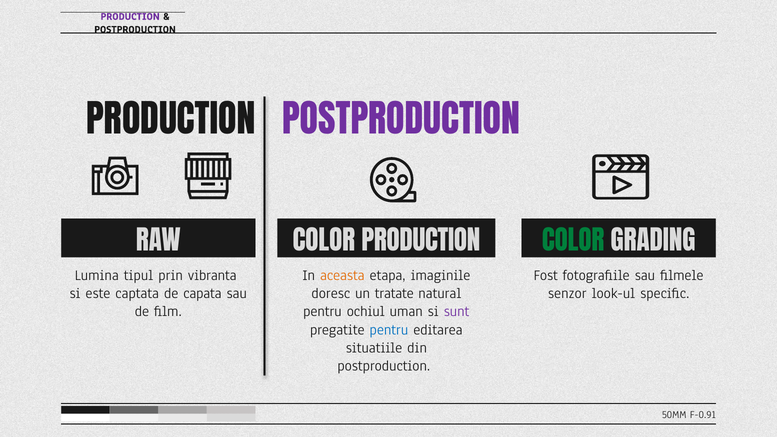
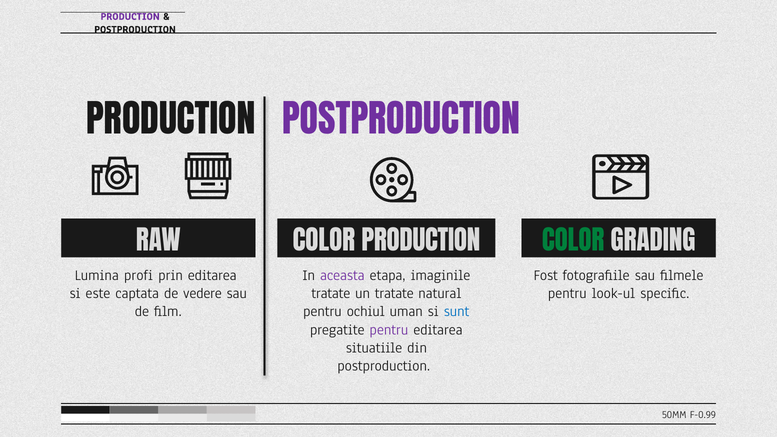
tipul: tipul -> profi (138, 275)
prin vibranta: vibranta -> editarea (212, 275)
aceasta colour: orange -> purple (342, 275)
capata: capata -> vedere (202, 293)
doresc: doresc -> tratate (331, 293)
senzor: senzor -> pentru (567, 293)
sunt colour: purple -> blue (457, 312)
pentru colour: blue -> purple (389, 330)
F-0.91: F-0.91 -> F-0.99 (703, 415)
